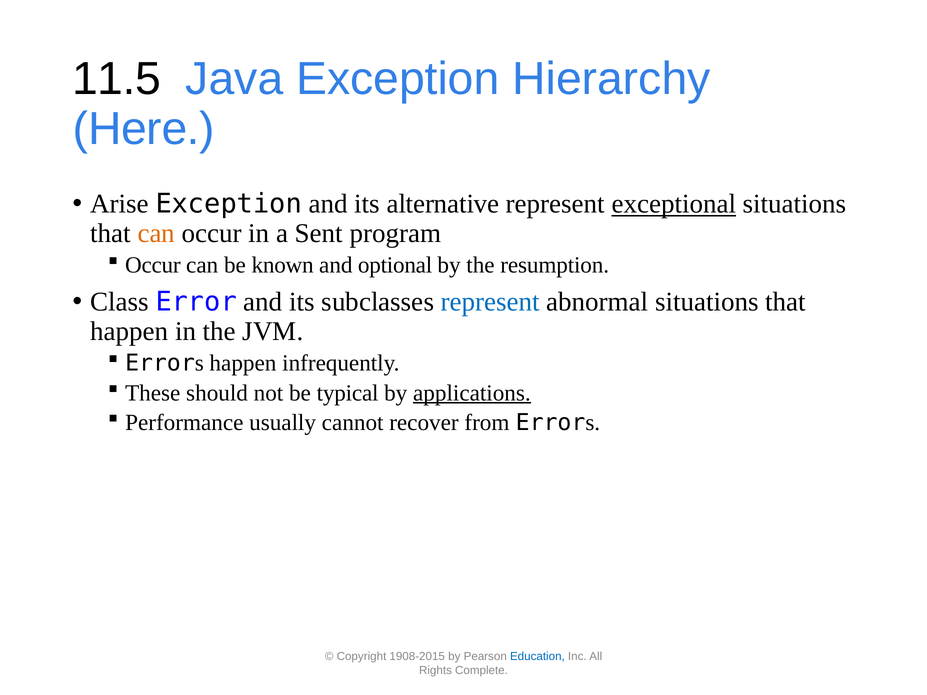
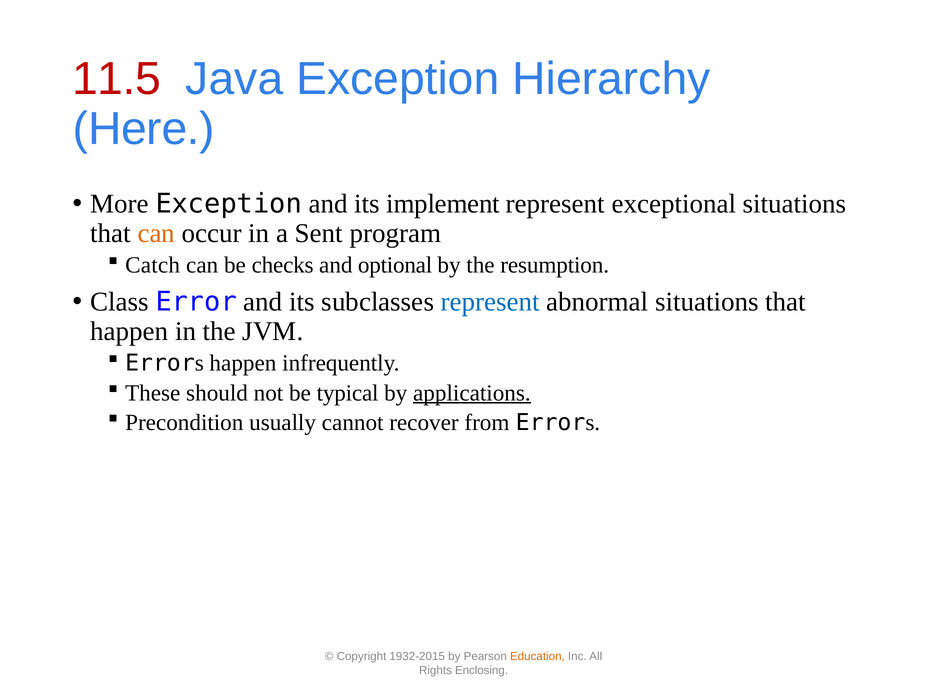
11.5 colour: black -> red (117, 79)
Arise: Arise -> More (120, 204)
alternative: alternative -> implement (443, 204)
exceptional underline: present -> none (674, 204)
Occur: Occur -> Catch (153, 265)
known: known -> checks (283, 265)
Performance: Performance -> Precondition (184, 423)
1908-2015: 1908-2015 -> 1932-2015 (417, 657)
Education colour: blue -> orange (537, 657)
Complete: Complete -> Enclosing (482, 671)
